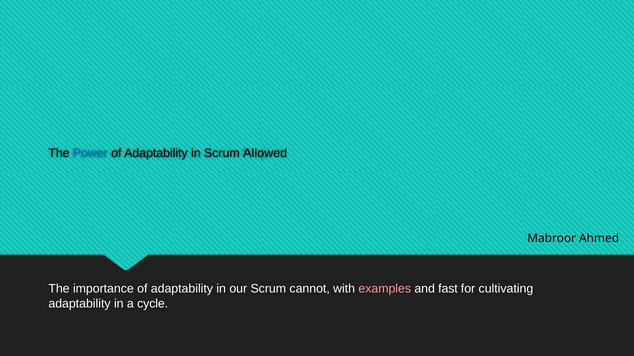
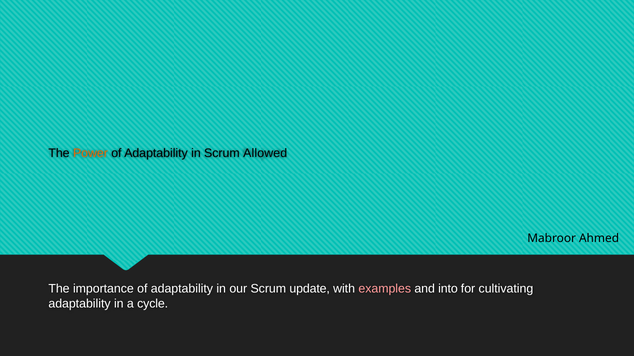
Power colour: blue -> orange (90, 153)
cannot: cannot -> update (310, 289)
fast: fast -> into (448, 289)
